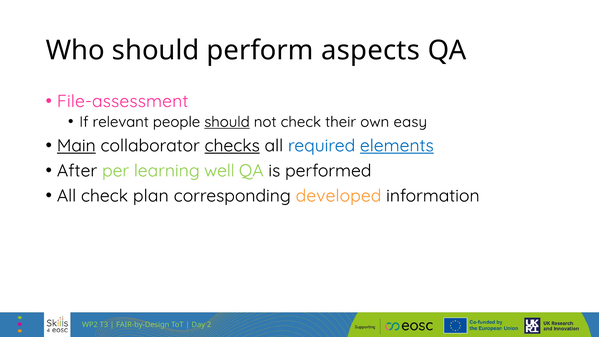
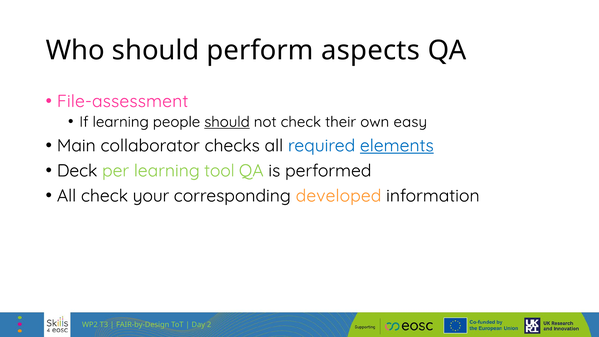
If relevant: relevant -> learning (121, 122)
Main underline: present -> none (76, 146)
checks underline: present -> none (232, 146)
After: After -> Deck (77, 171)
well: well -> tool (219, 171)
plan: plan -> your (151, 196)
